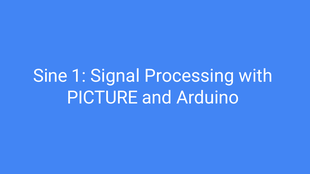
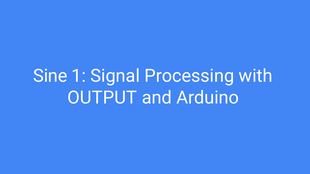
PICTURE: PICTURE -> OUTPUT (102, 98)
